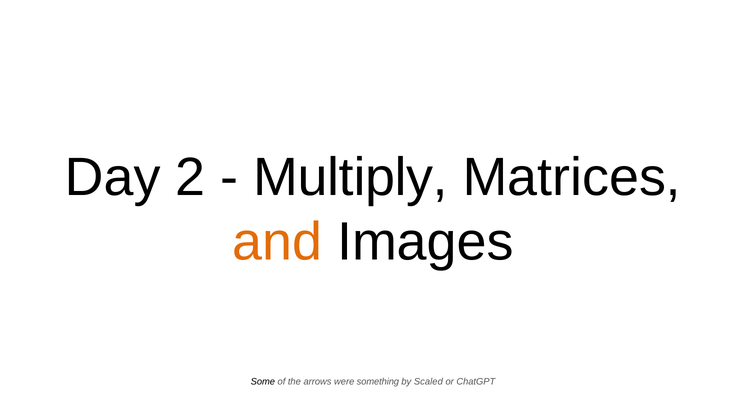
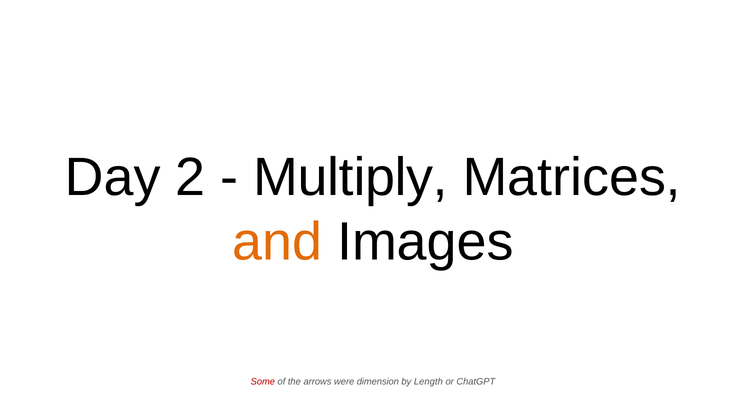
Some colour: black -> red (263, 382)
something: something -> dimension (378, 382)
Scaled: Scaled -> Length (428, 382)
